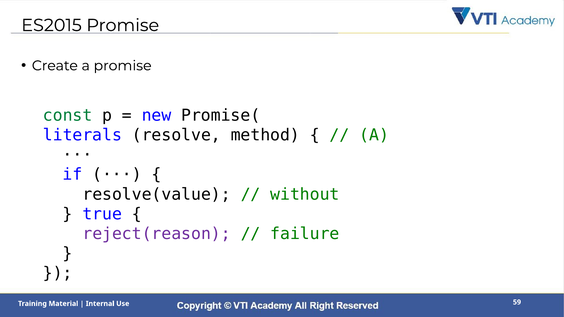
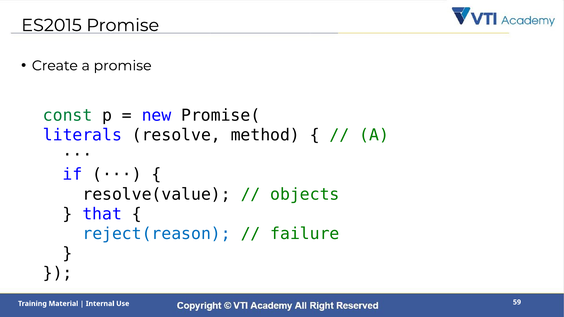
without: without -> objects (305, 194)
true: true -> that (102, 214)
reject(reason colour: purple -> blue (157, 234)
